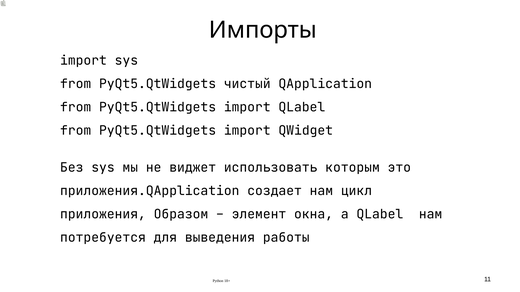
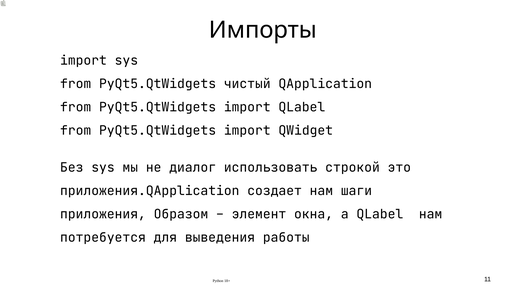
виджет: виджет -> диалог (193, 168)
которым: которым -> строкой (353, 168)
цикл: цикл -> шаги (356, 191)
